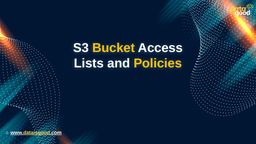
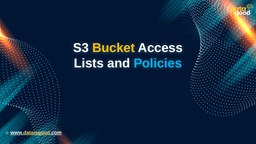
Policies colour: yellow -> light blue (158, 63)
